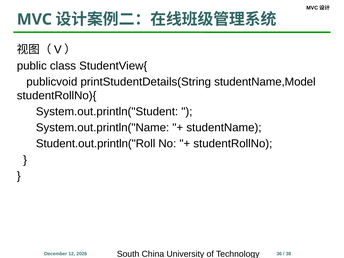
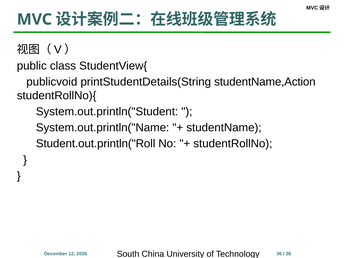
studentName,Model: studentName,Model -> studentName,Action (265, 82)
